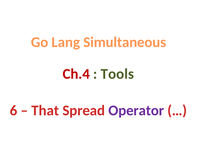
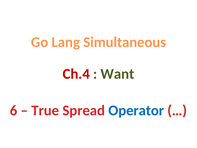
Tools: Tools -> Want (117, 74)
That: That -> True (45, 110)
Operator colour: purple -> blue (136, 110)
